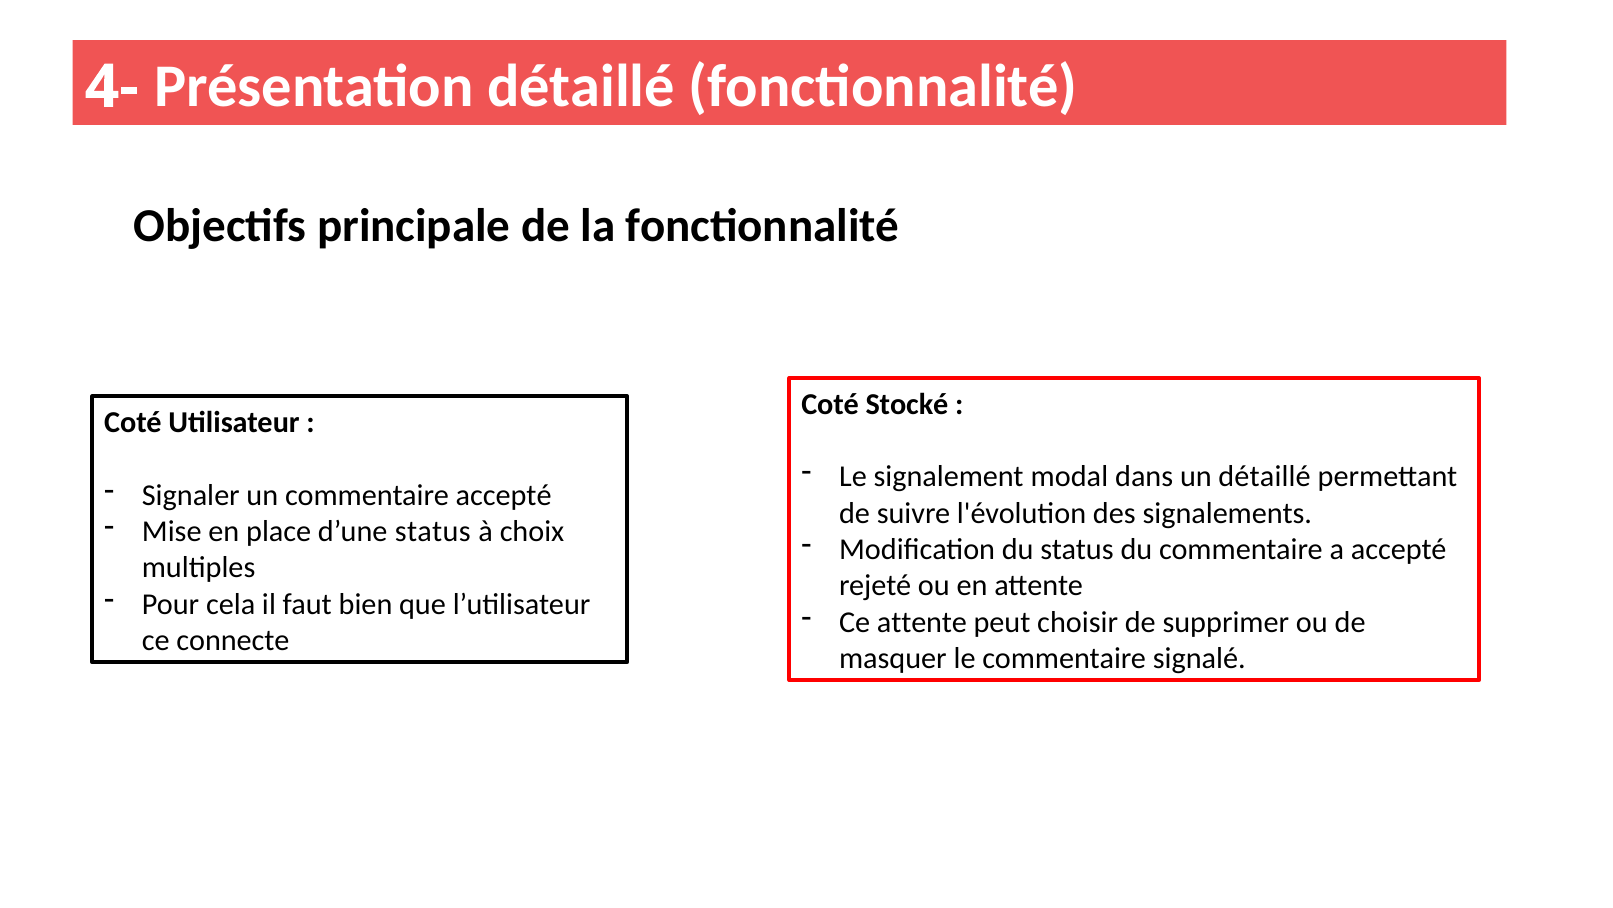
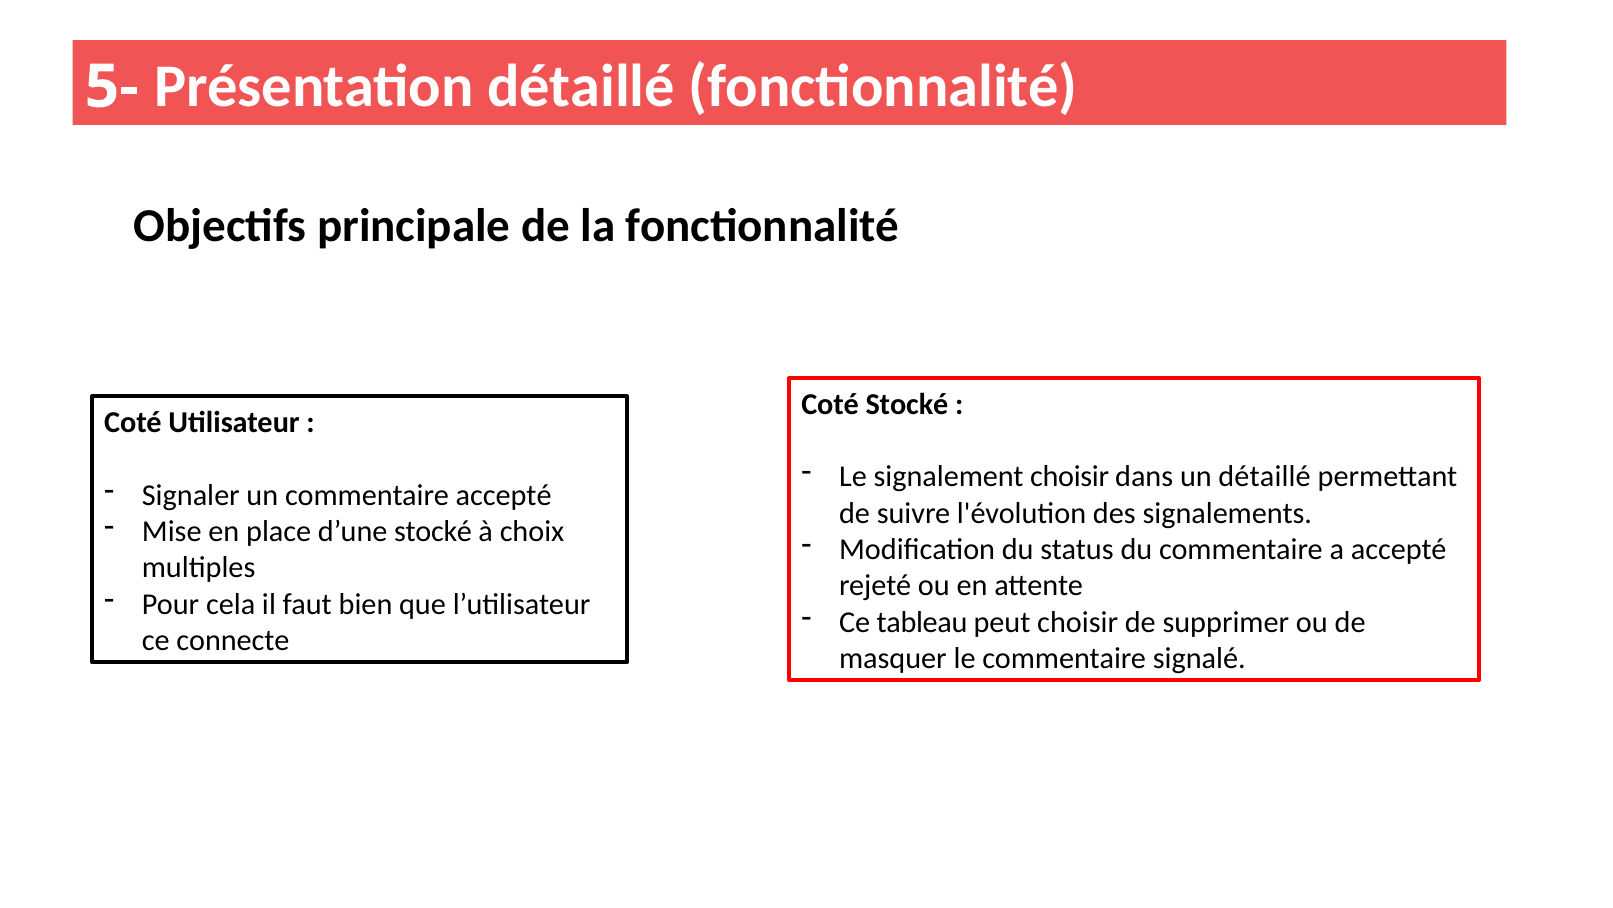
4-: 4- -> 5- (112, 87)
signalement modal: modal -> choisir (1070, 476)
d’une status: status -> stocké (433, 531)
Ce attente: attente -> tableau (922, 622)
